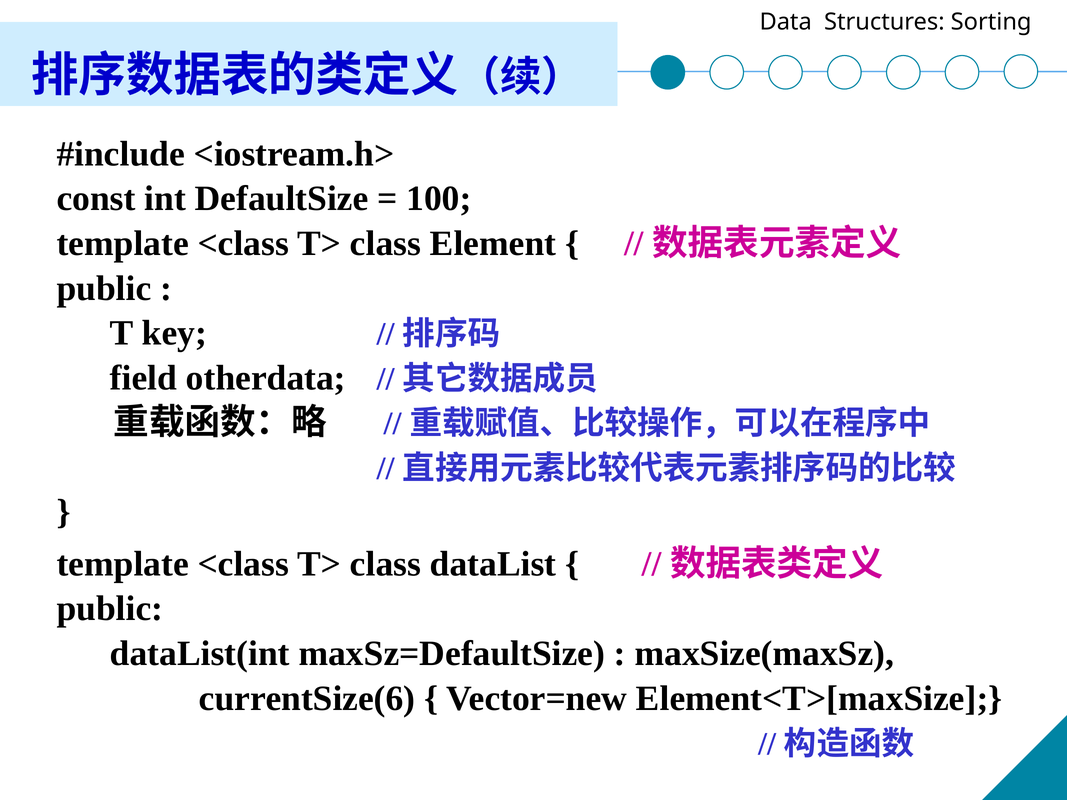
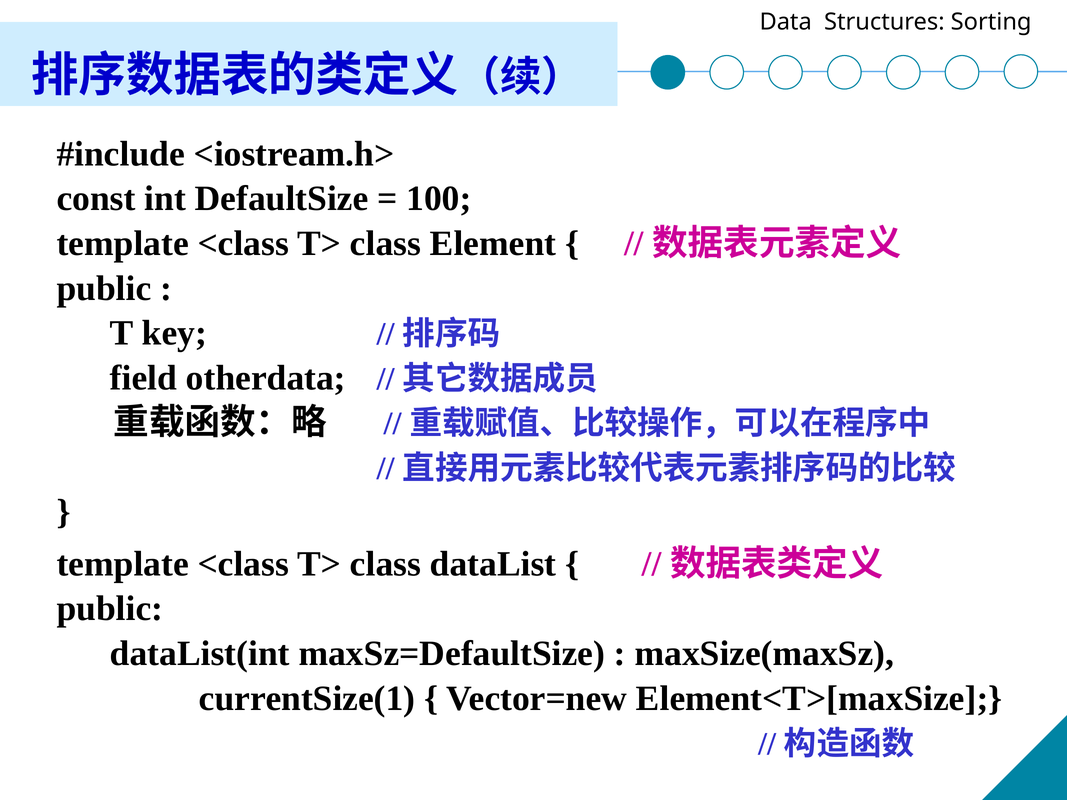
currentSize(6: currentSize(6 -> currentSize(1 (307, 698)
